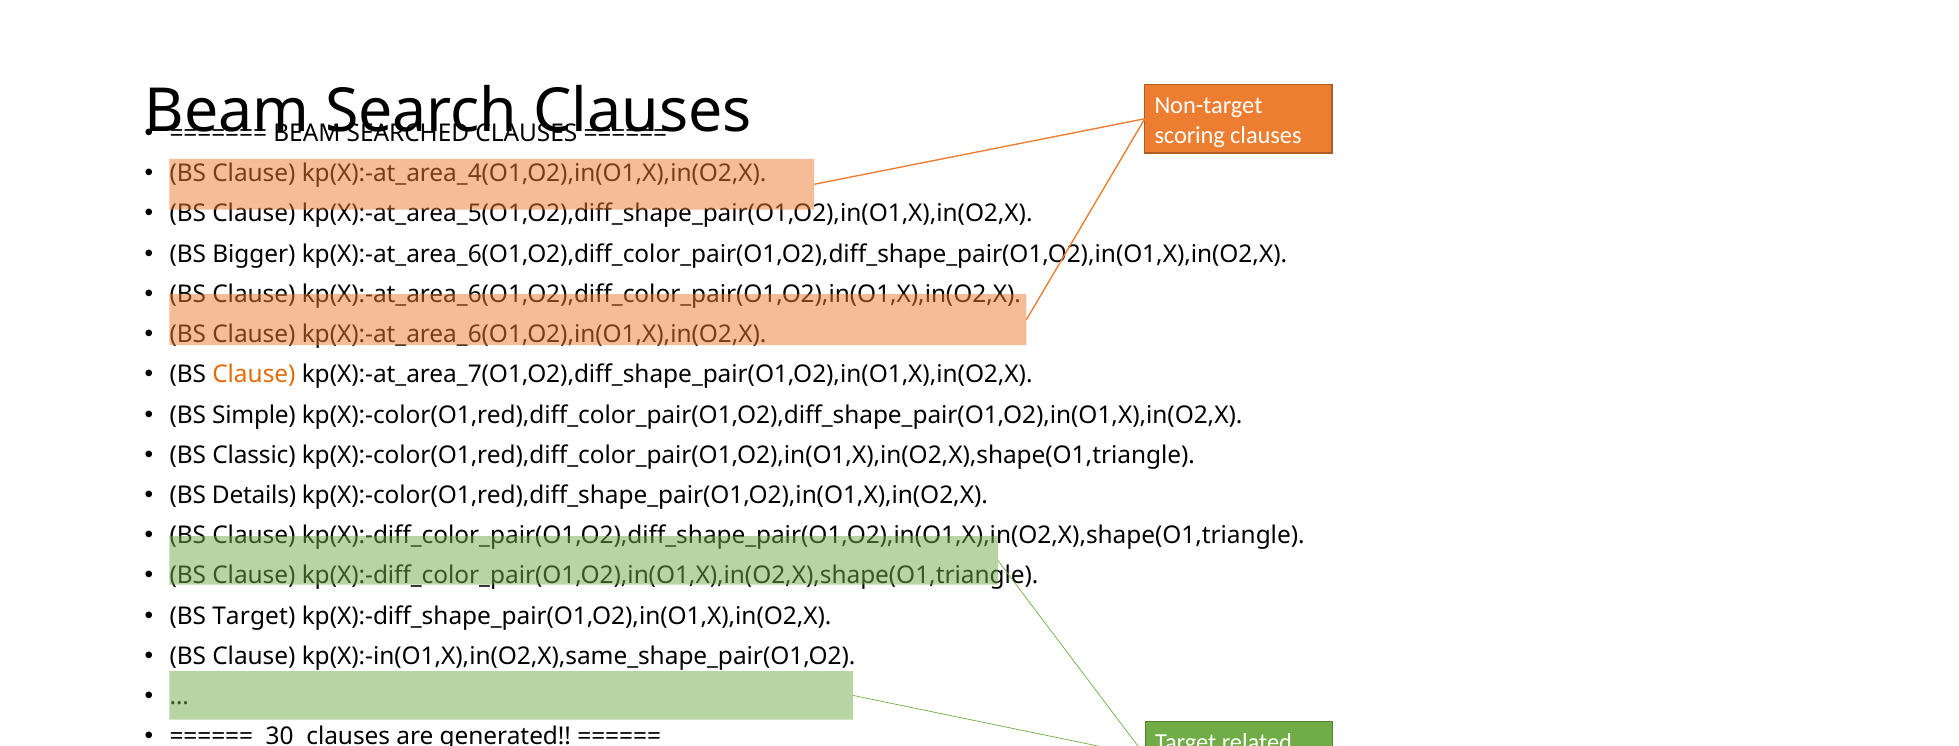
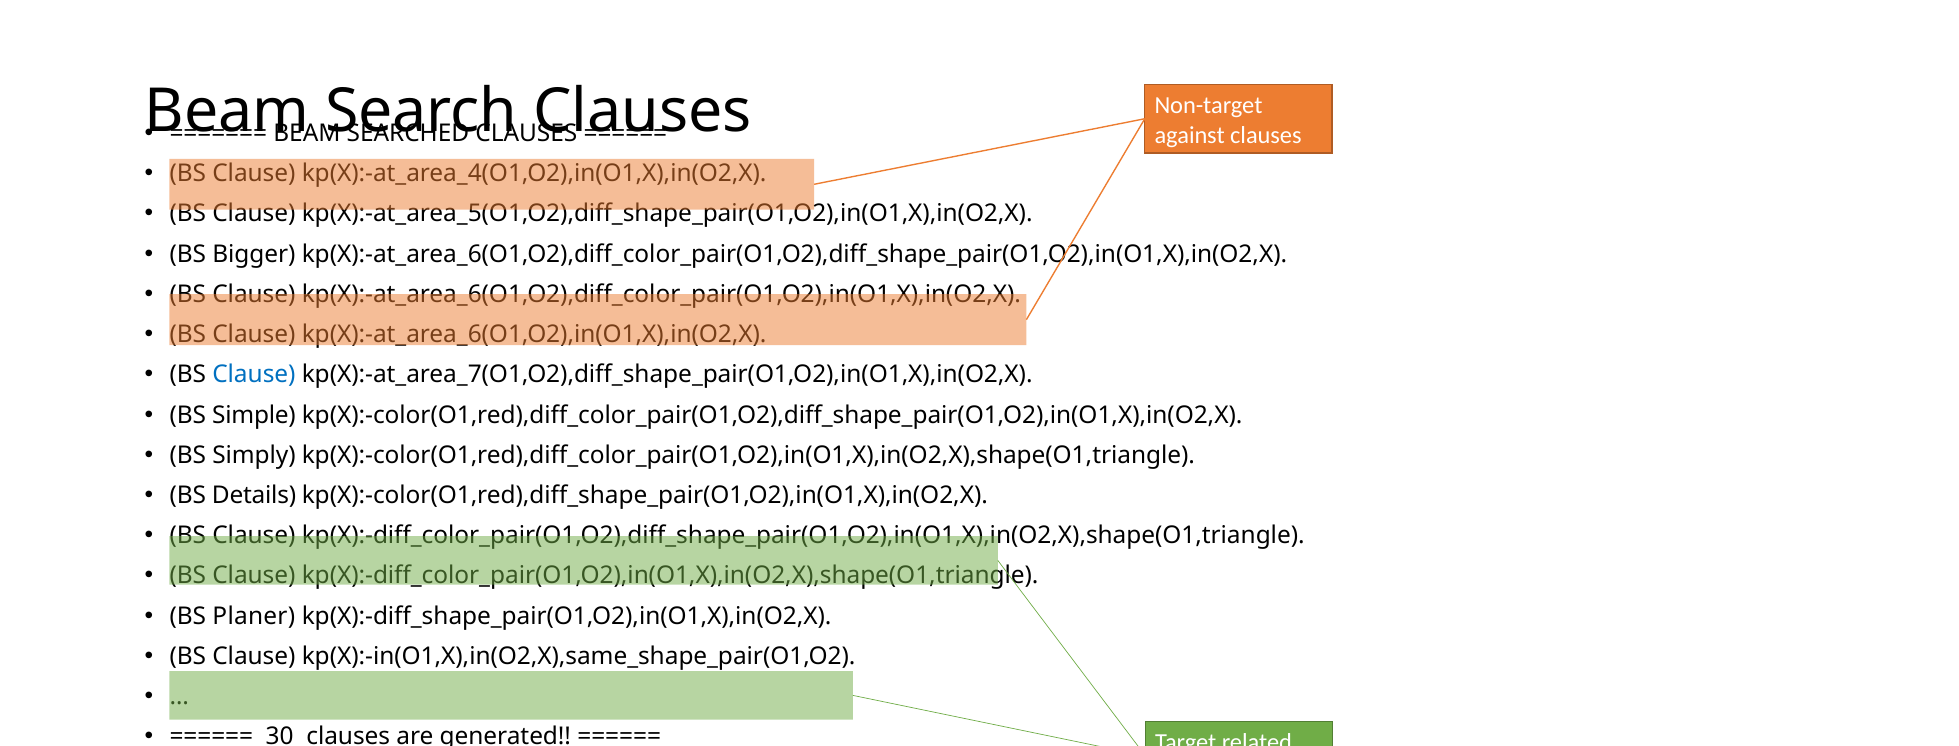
scoring: scoring -> against (1190, 135)
Clause colour: orange -> blue (254, 375)
Classic: Classic -> Simply (254, 455)
BS Target: Target -> Planer (254, 616)
